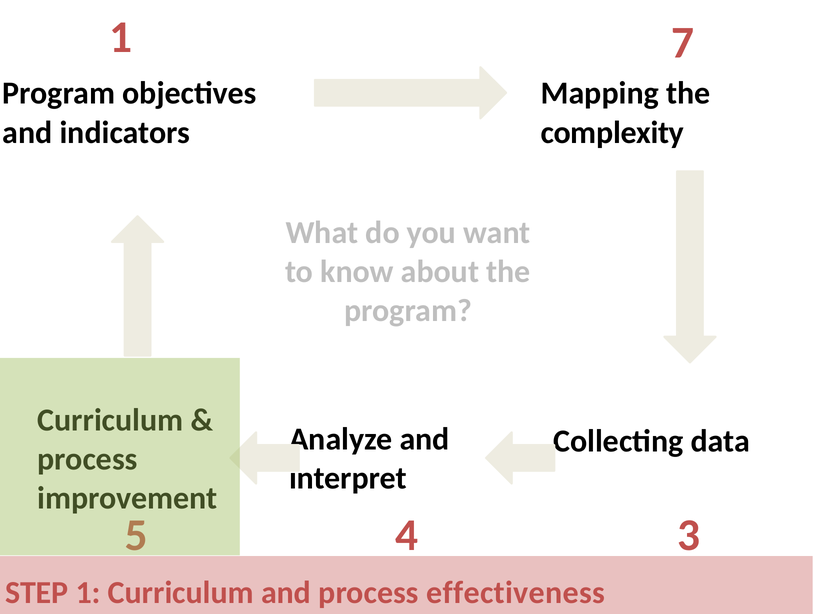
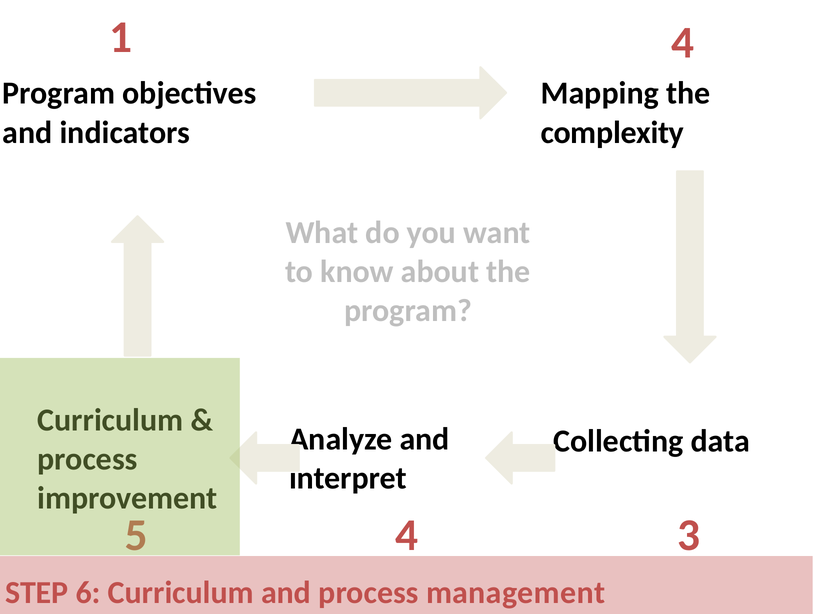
1 7: 7 -> 4 (683, 43)
STEP 1: 1 -> 6 (88, 593)
effectiveness: effectiveness -> management (516, 593)
